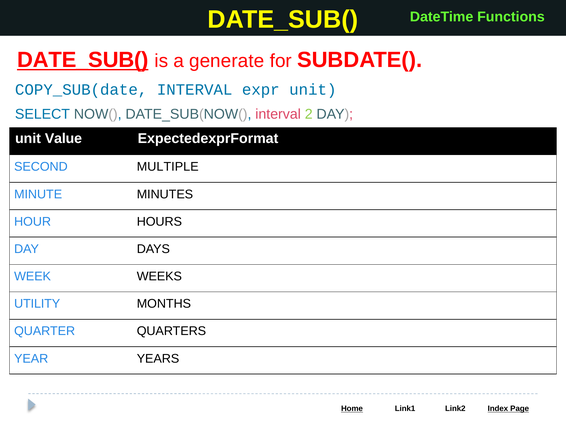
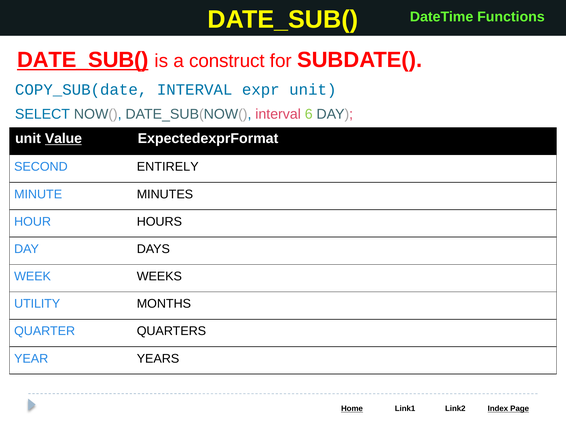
generate: generate -> construct (227, 61)
2: 2 -> 6 (309, 114)
Value underline: none -> present (63, 138)
MULTIPLE: MULTIPLE -> ENTIRELY (168, 167)
